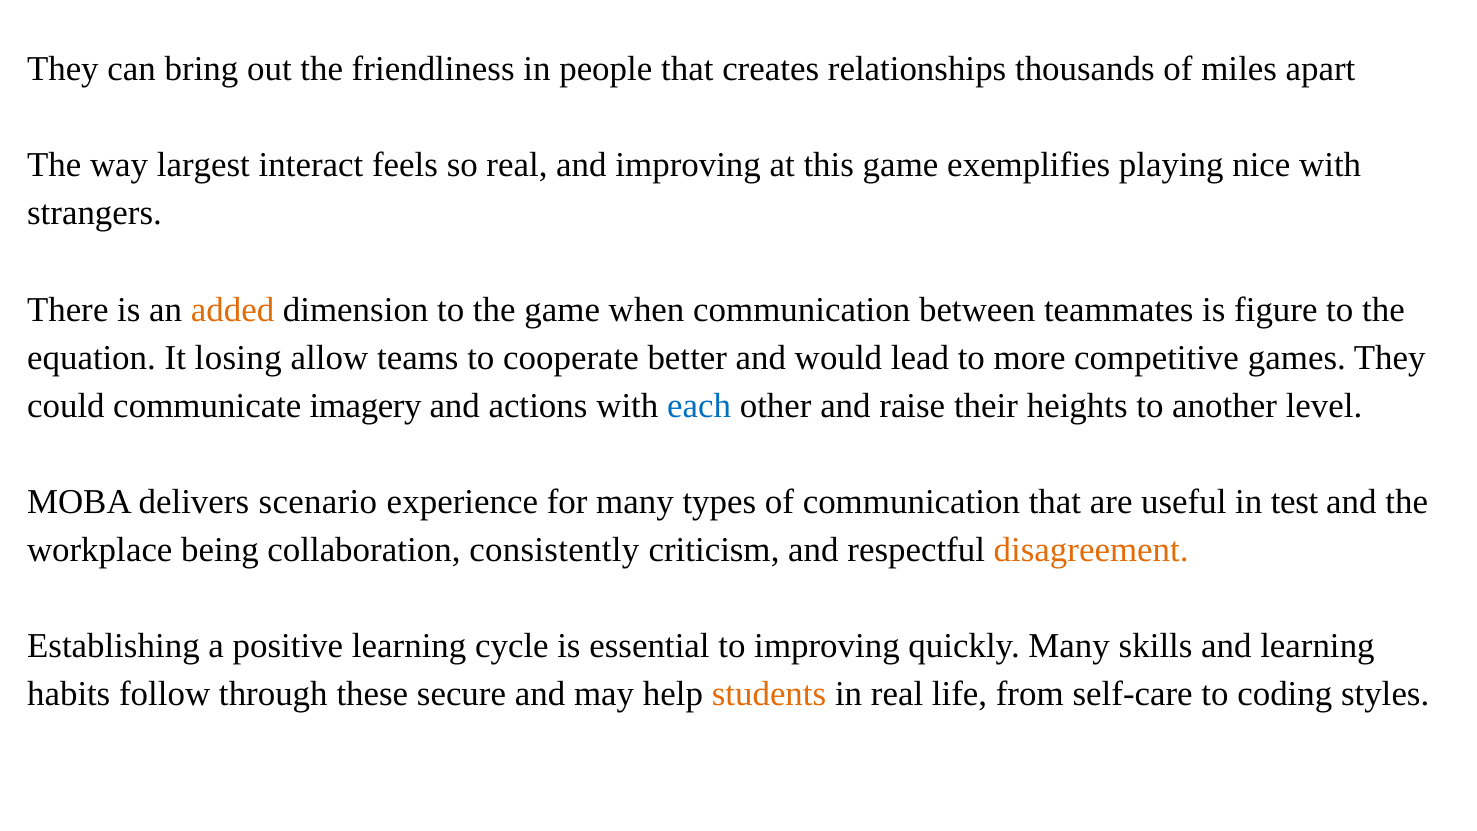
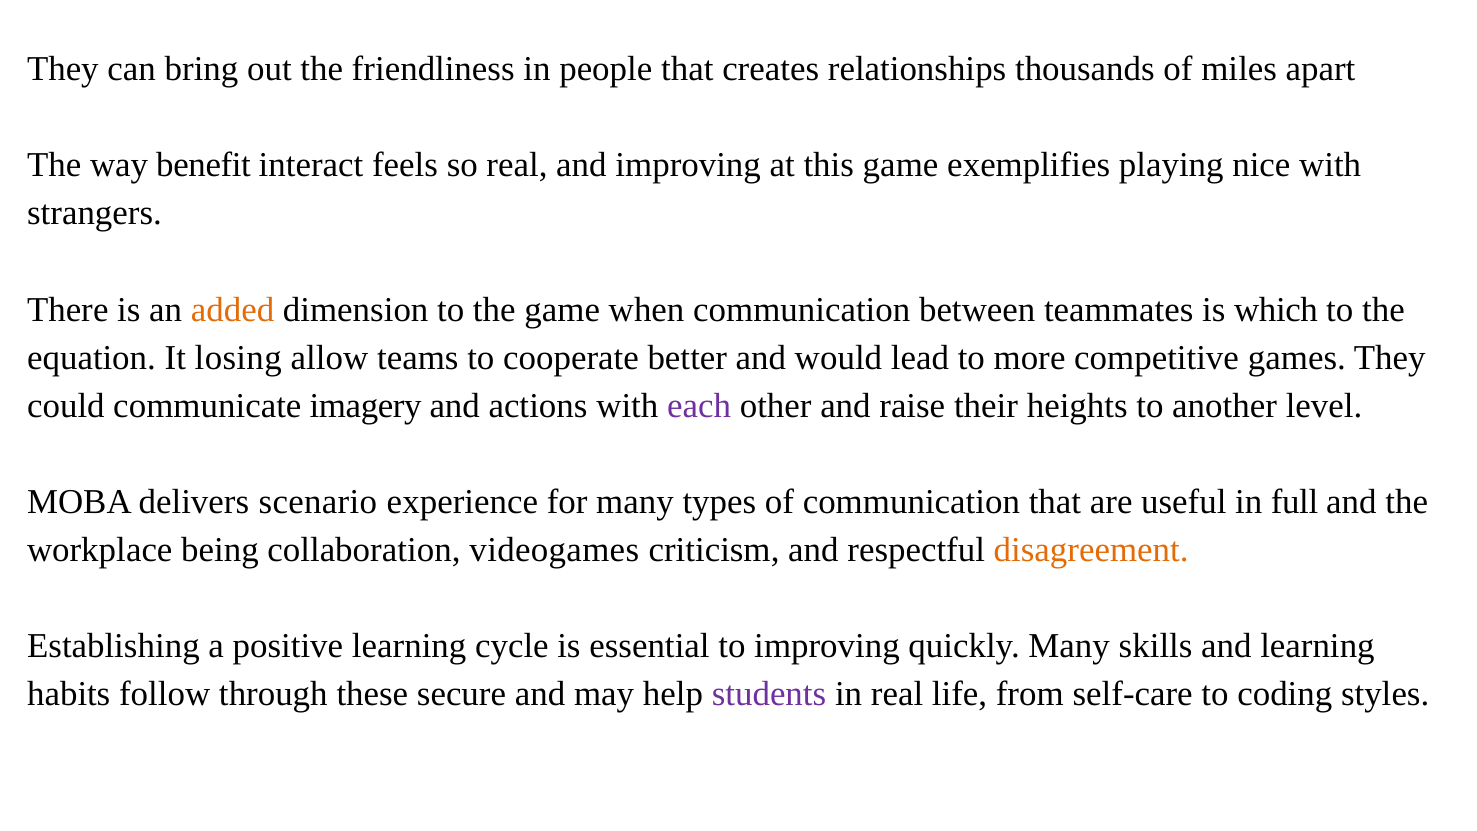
largest: largest -> benefit (204, 165)
figure: figure -> which (1276, 309)
each colour: blue -> purple (699, 406)
test: test -> full (1295, 502)
consistently: consistently -> videogames (554, 550)
students colour: orange -> purple (769, 694)
